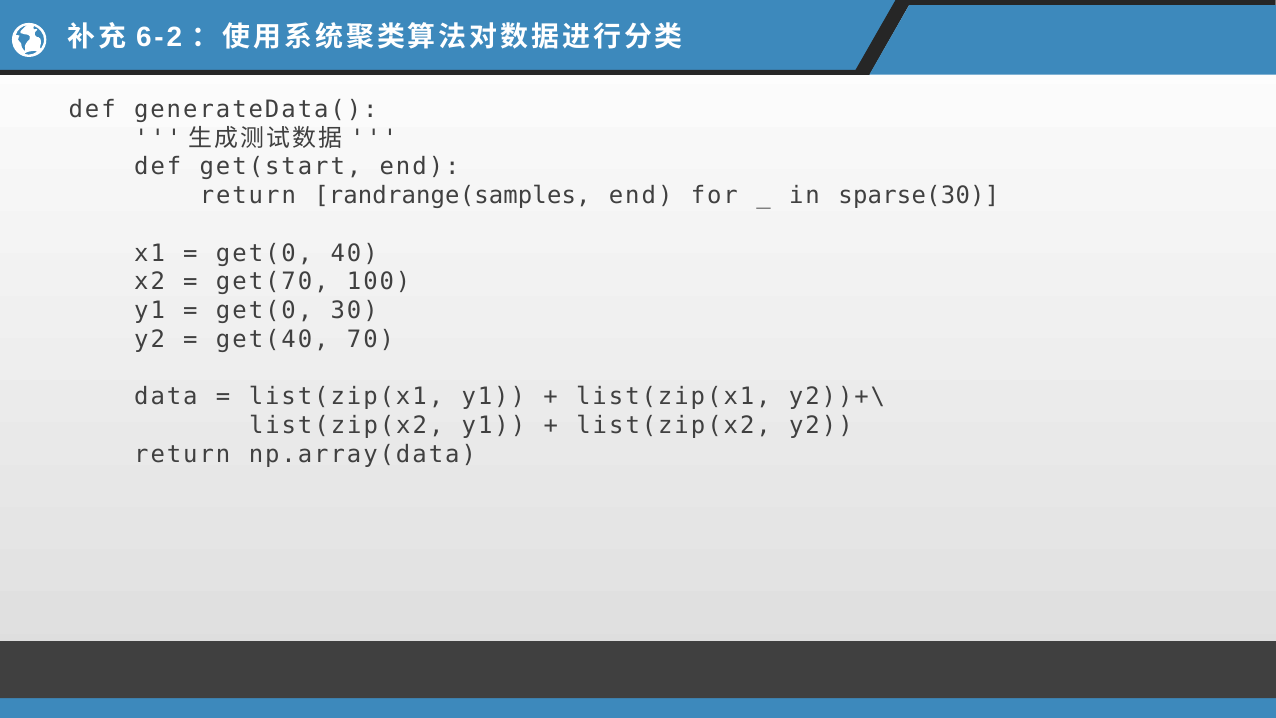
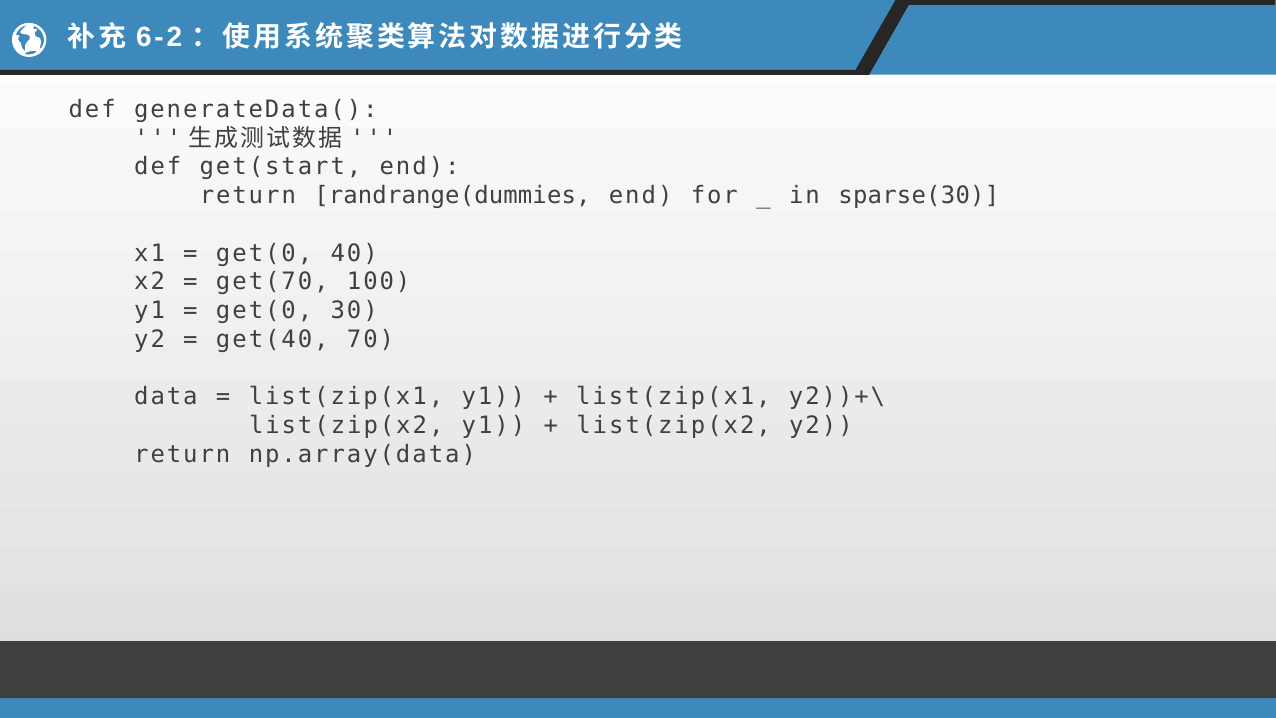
randrange(samples: randrange(samples -> randrange(dummies (452, 196)
